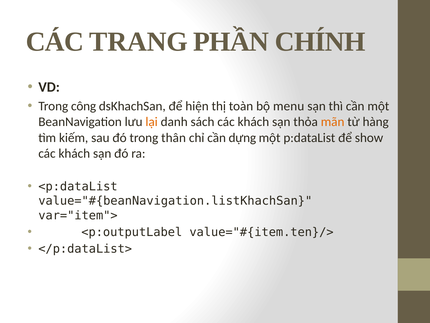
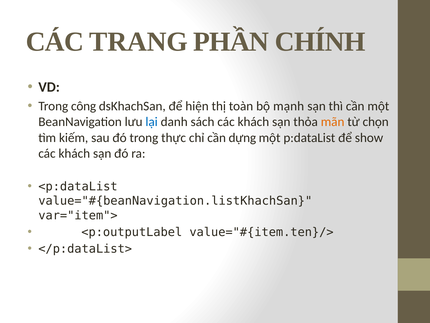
menu: menu -> mạnh (289, 106)
lại colour: orange -> blue (152, 122)
hàng: hàng -> chọn (376, 122)
thân: thân -> thực (174, 137)
